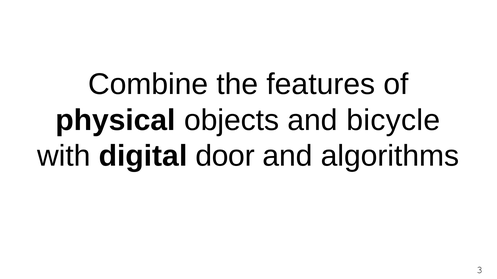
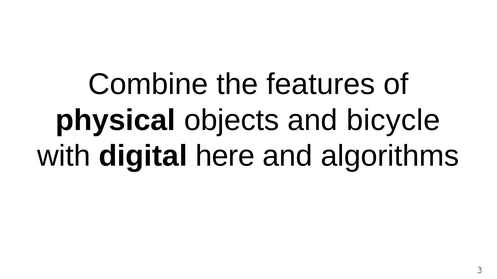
door: door -> here (225, 156)
